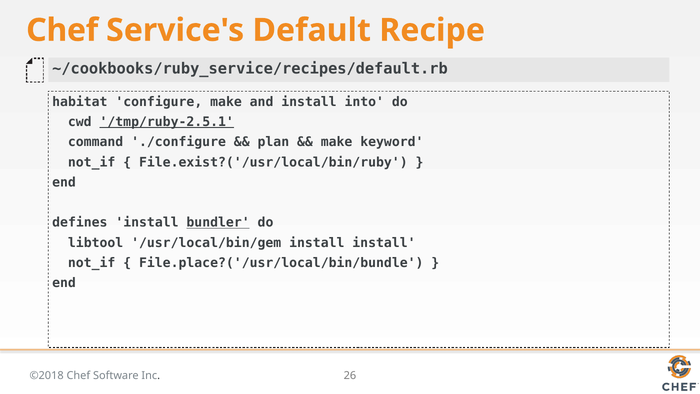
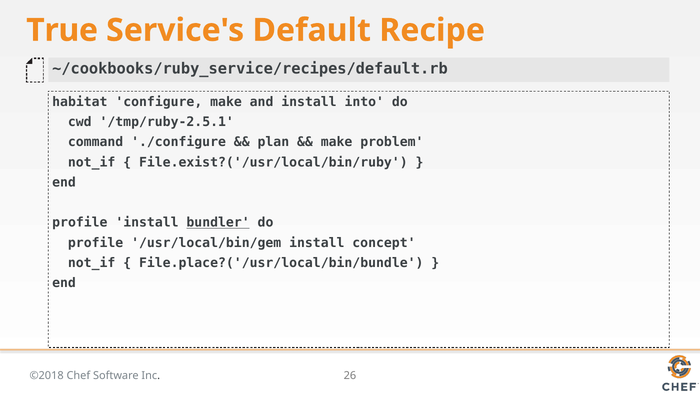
Chef: Chef -> True (62, 30)
/tmp/ruby-2.5.1 underline: present -> none (167, 122)
keyword: keyword -> problem (392, 142)
defines: defines -> profile (80, 223)
libtool: libtool -> profile (96, 243)
install install: install -> concept (384, 243)
